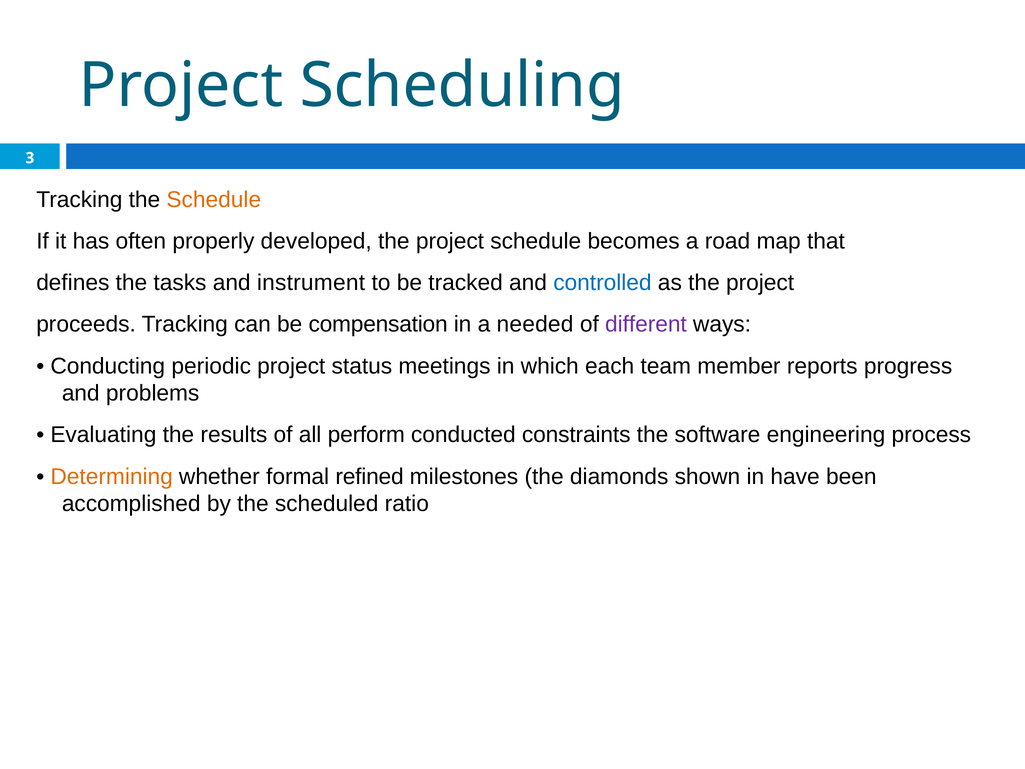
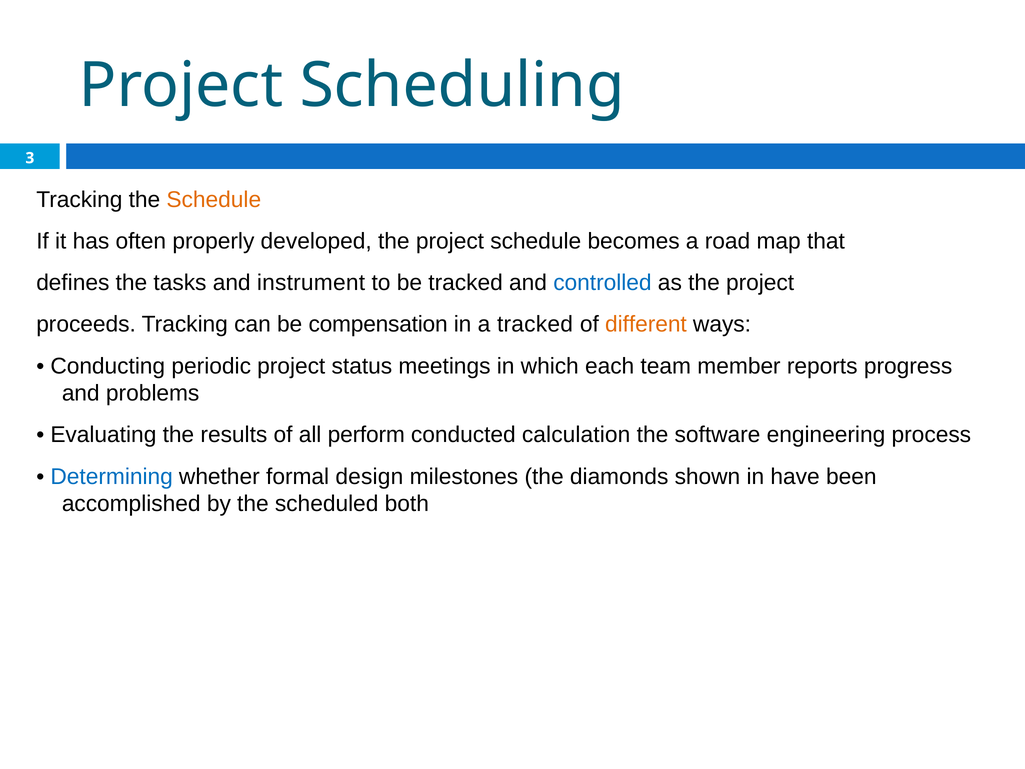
a needed: needed -> tracked (535, 324)
different colour: purple -> orange (646, 324)
constraints: constraints -> calculation (576, 435)
Determining colour: orange -> blue (112, 476)
refined: refined -> design (369, 476)
ratio: ratio -> both (407, 504)
